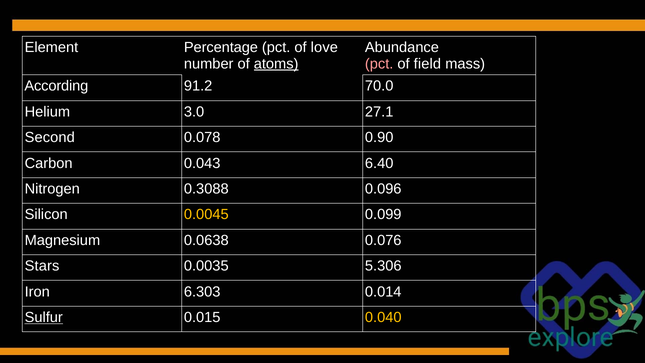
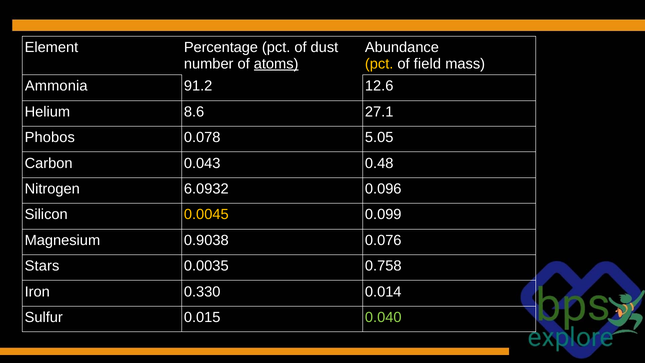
love: love -> dust (324, 47)
pct colour: pink -> yellow (379, 64)
According: According -> Ammonia (56, 86)
70.0: 70.0 -> 12.6 (379, 86)
3.0: 3.0 -> 8.6 (194, 112)
Second: Second -> Phobos (50, 137)
0.90: 0.90 -> 5.05 (379, 137)
6.40: 6.40 -> 0.48 (379, 163)
0.3088: 0.3088 -> 6.0932 (206, 189)
0.0638: 0.0638 -> 0.9038 (206, 240)
5.306: 5.306 -> 0.758 (383, 266)
6.303: 6.303 -> 0.330 (202, 292)
Sulfur underline: present -> none (44, 317)
0.040 colour: yellow -> light green (383, 317)
